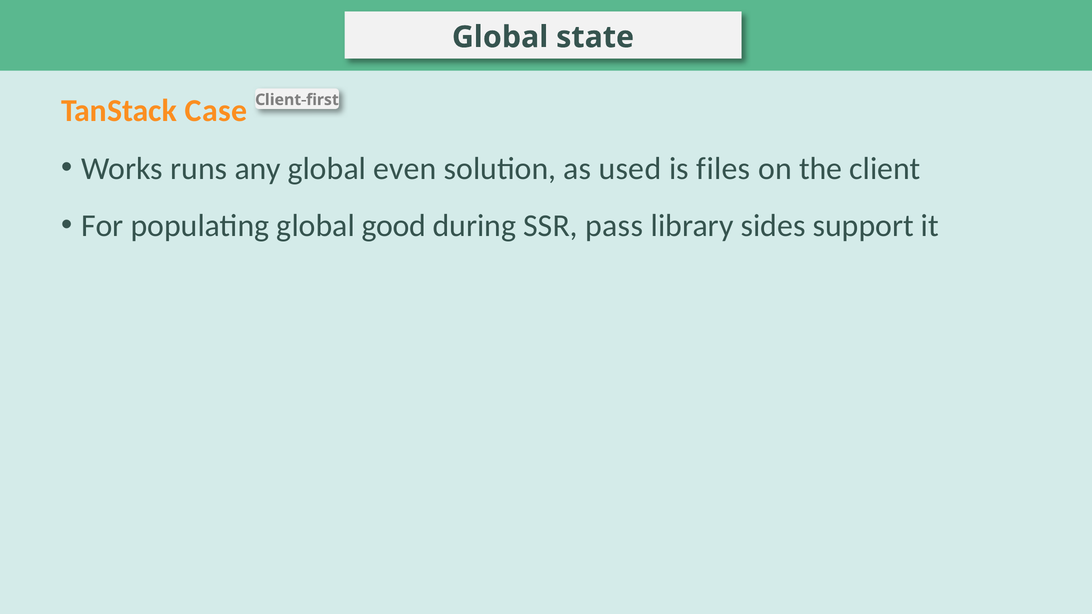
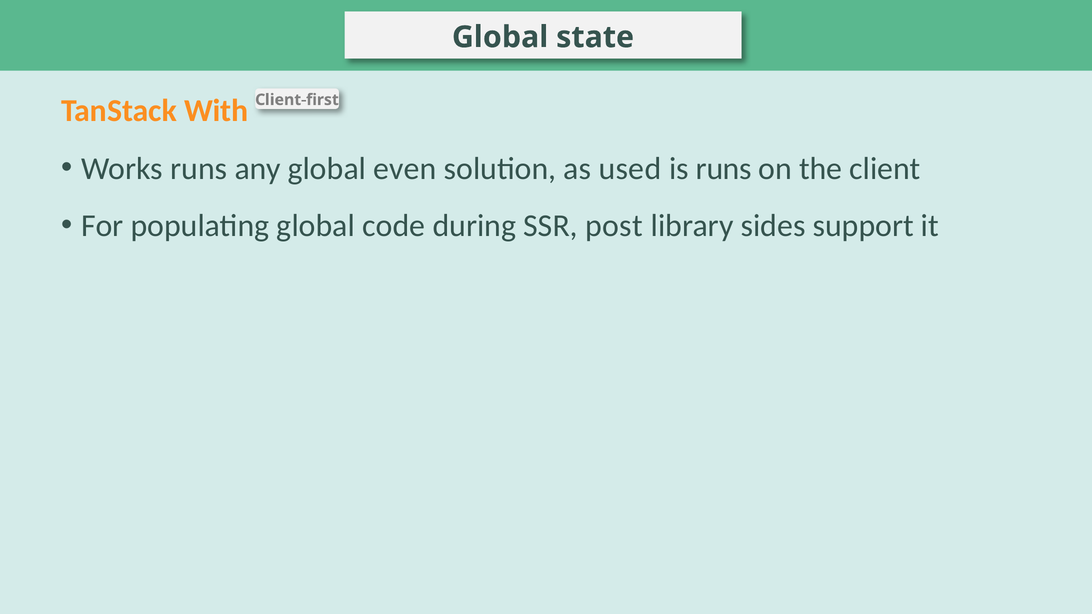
Case: Case -> With (216, 111)
is files: files -> runs (724, 169)
good: good -> code (394, 226)
pass: pass -> post (614, 226)
